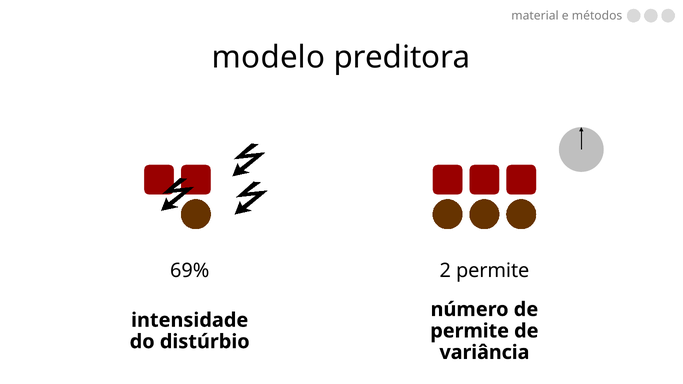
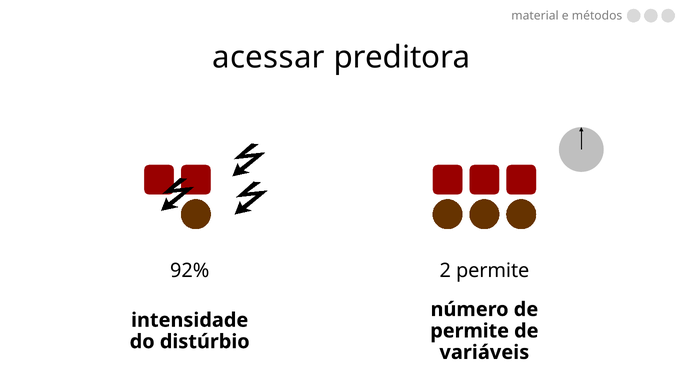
modelo: modelo -> acessar (269, 57)
69%: 69% -> 92% (190, 271)
variância: variância -> variáveis (484, 353)
